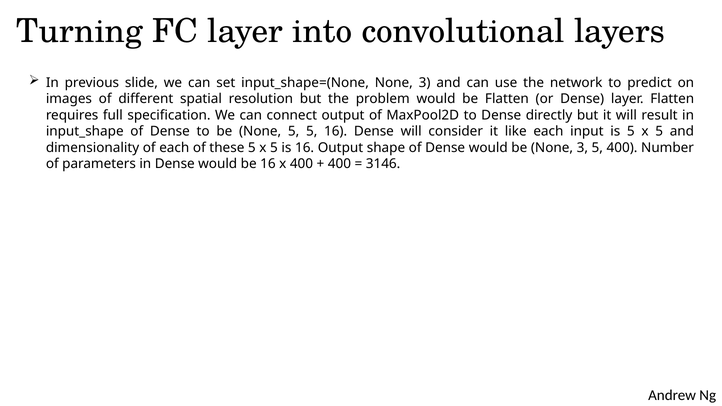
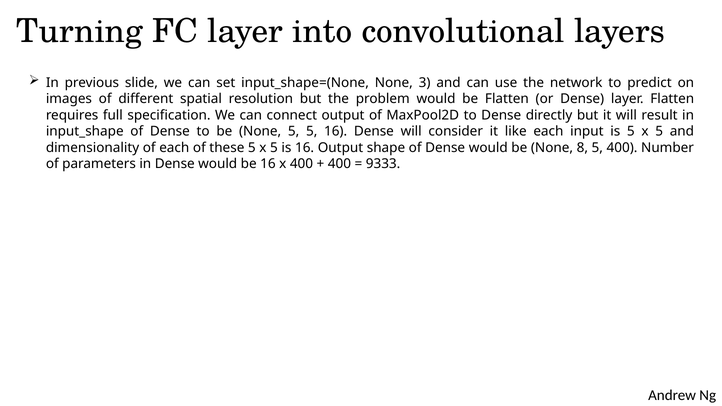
be None 3: 3 -> 8 (582, 148)
3146: 3146 -> 9333 (383, 164)
